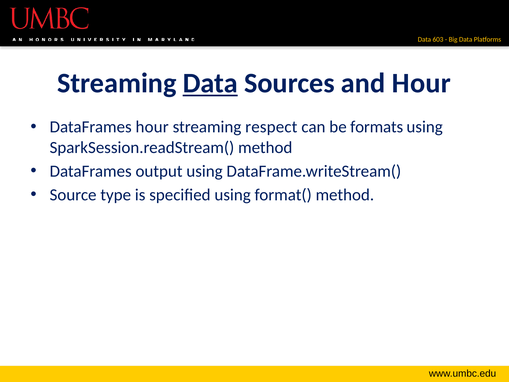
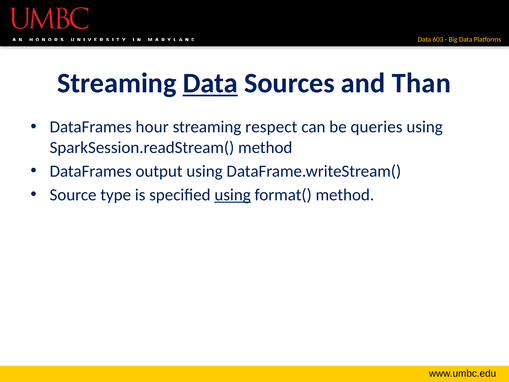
and Hour: Hour -> Than (421, 83)
formats: formats -> queries (377, 127)
using underline: none -> present (233, 195)
